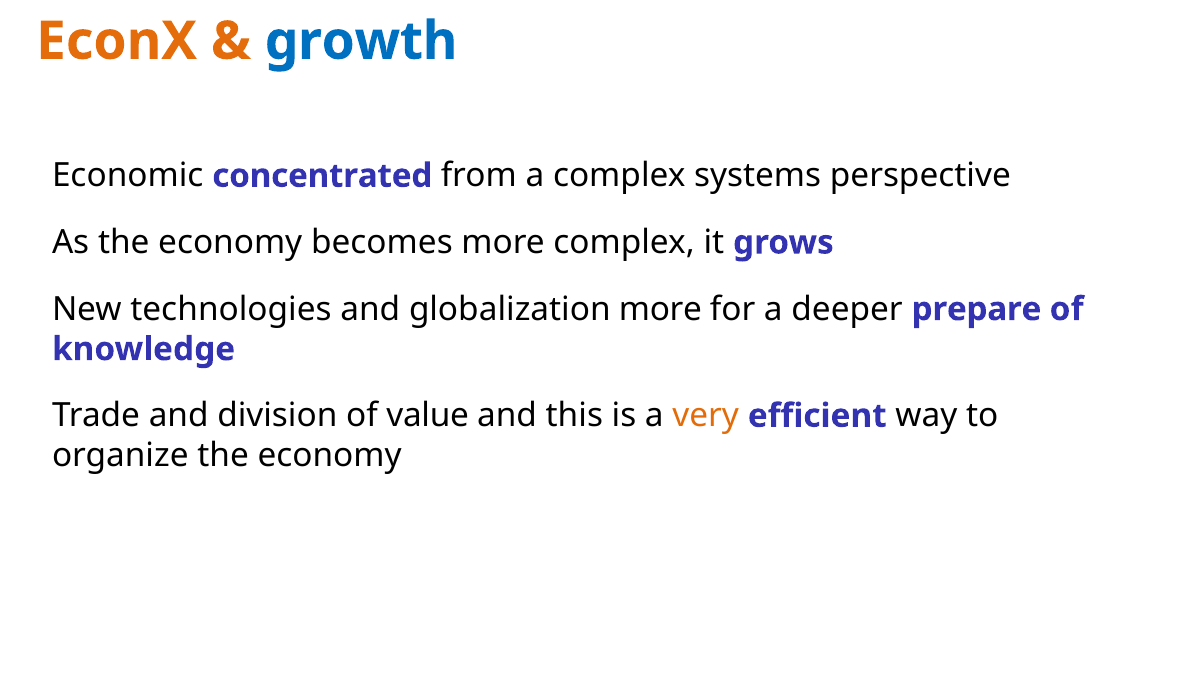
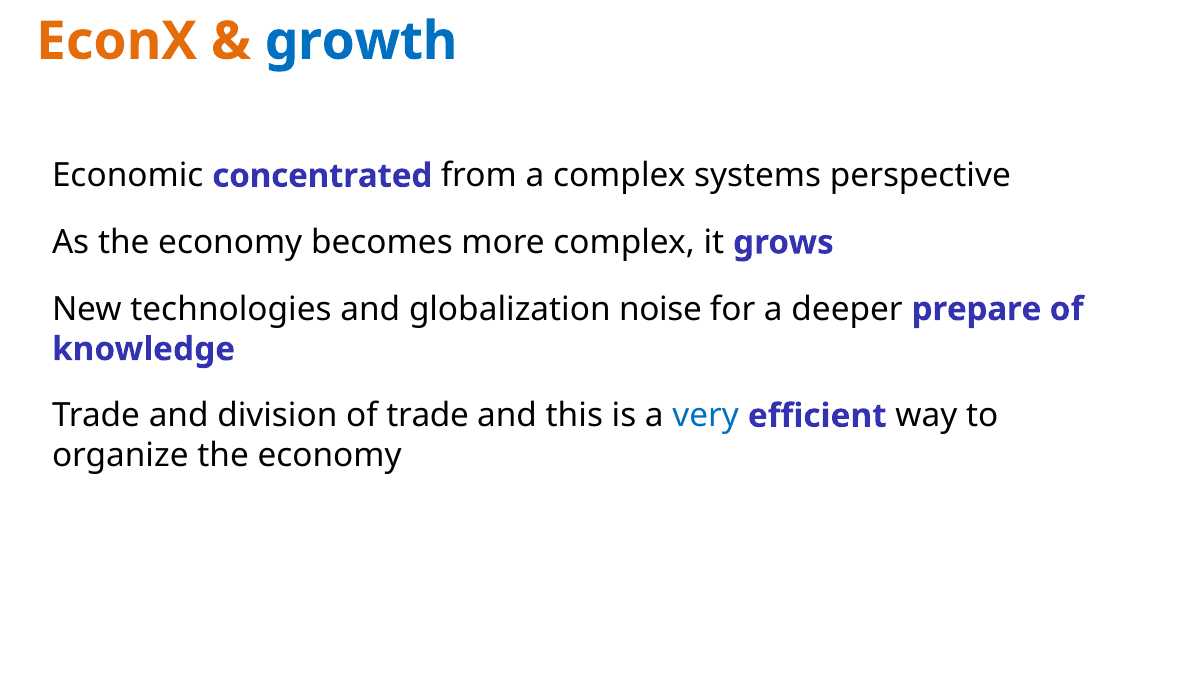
globalization more: more -> noise (660, 309)
of value: value -> trade (428, 416)
very colour: orange -> blue (706, 416)
